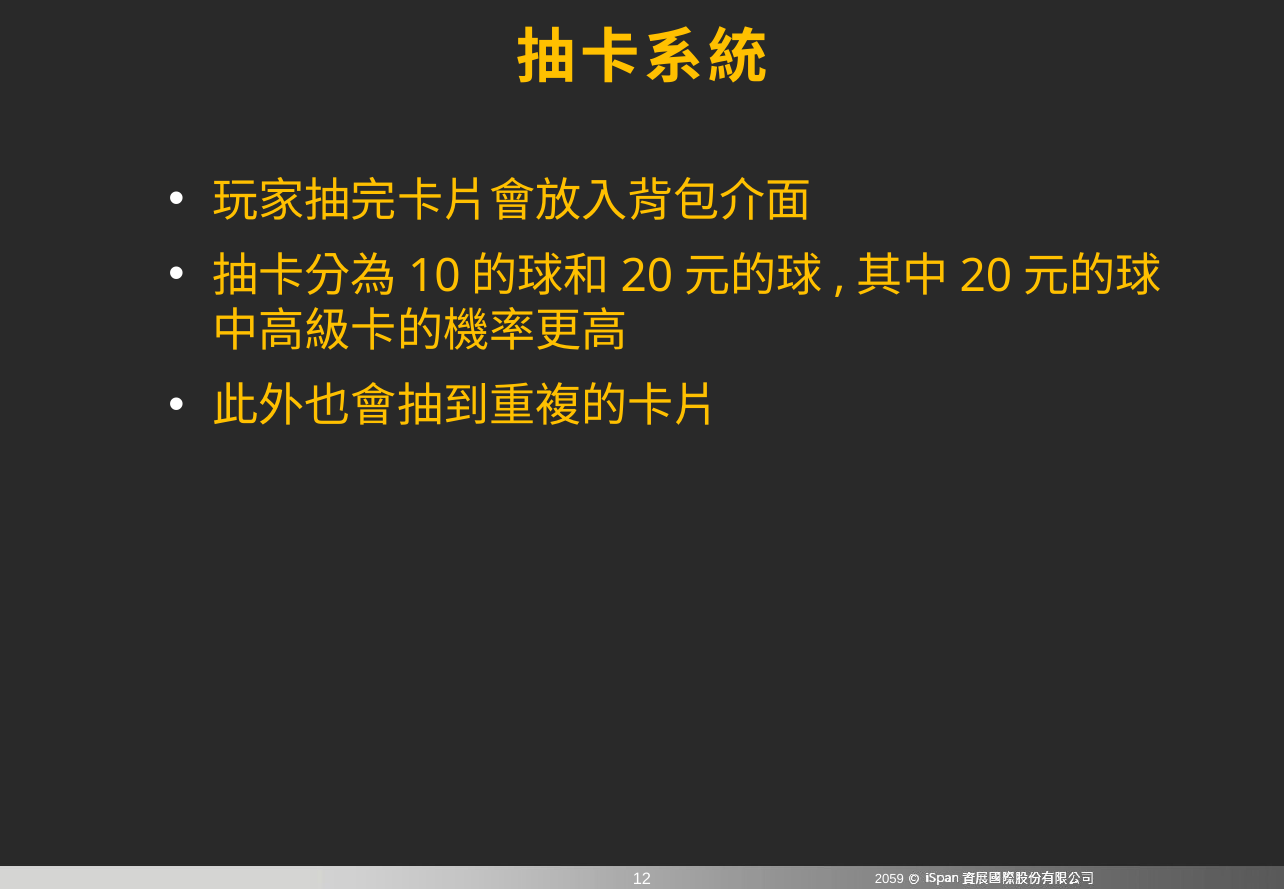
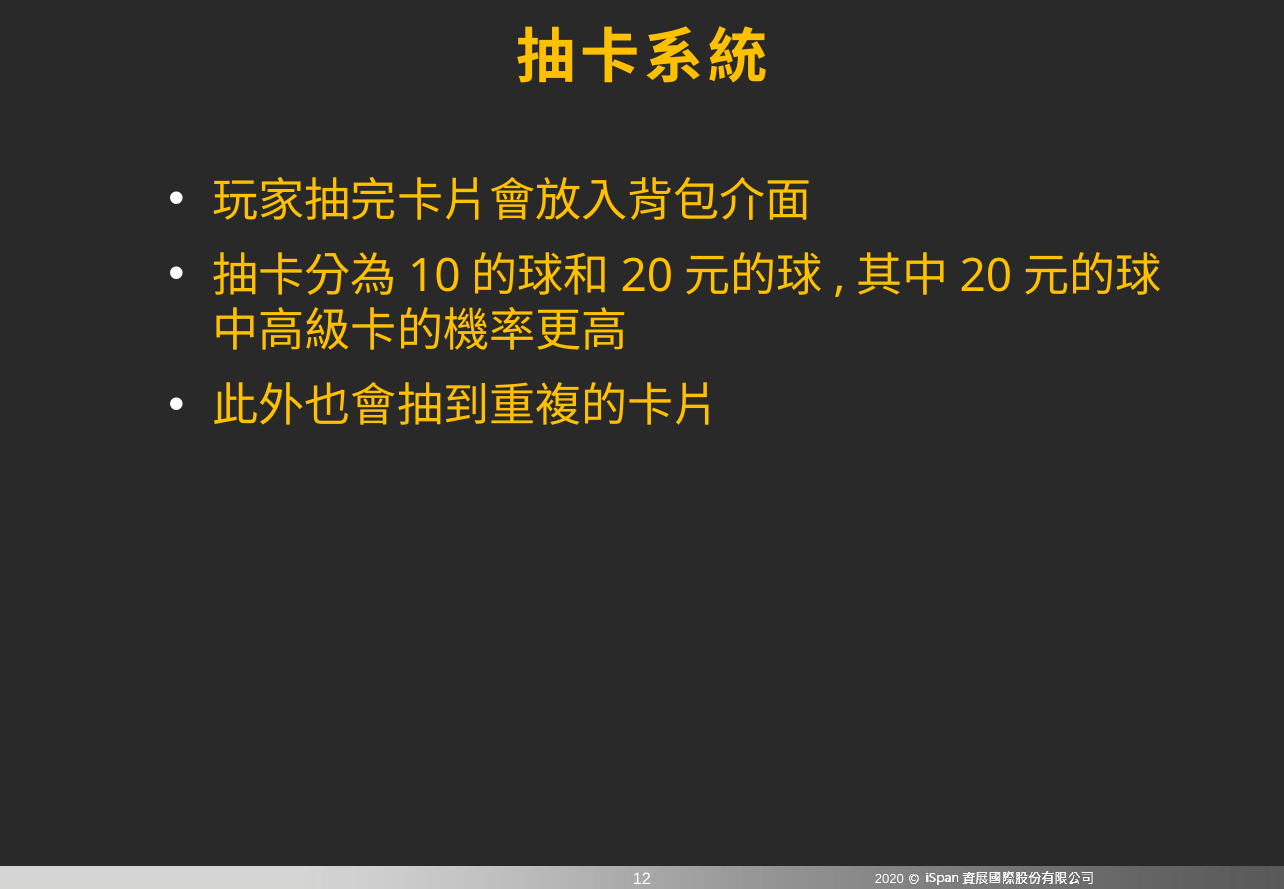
2059: 2059 -> 2020 (889, 879)
